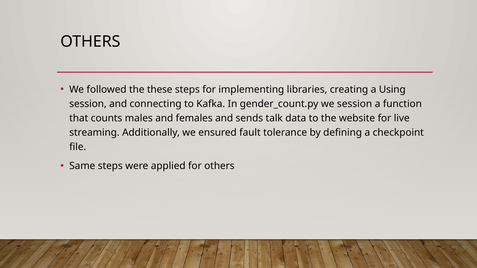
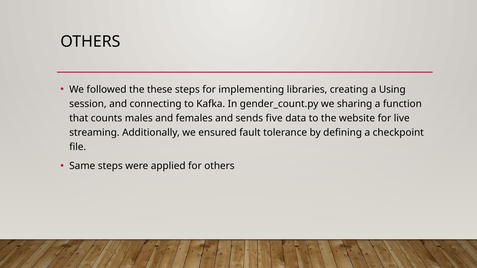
we session: session -> sharing (355, 104)
talk: talk -> five (274, 118)
